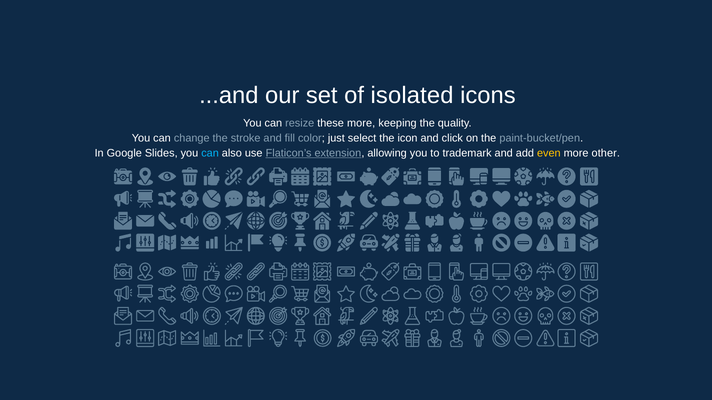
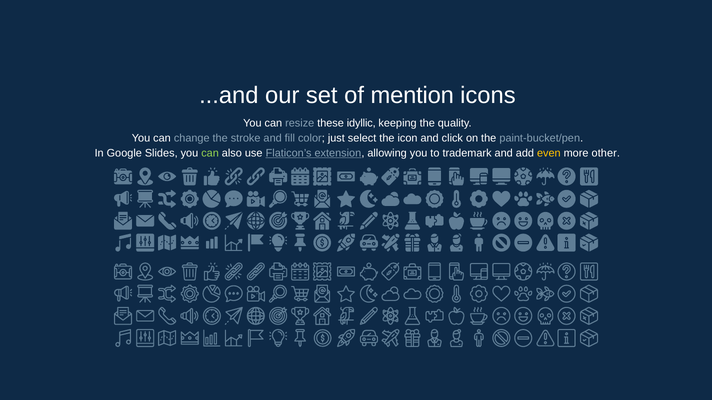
isolated: isolated -> mention (412, 96)
these more: more -> idyllic (361, 123)
can colour: light blue -> light green (210, 153)
